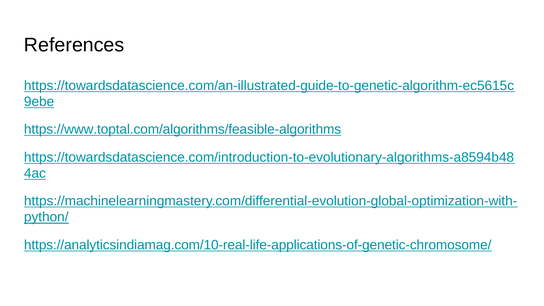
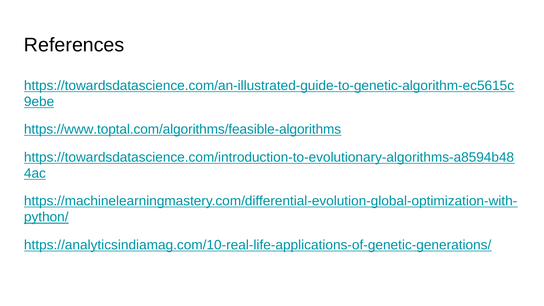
https://analyticsindiamag.com/10-real-life-applications-of-genetic-chromosome/: https://analyticsindiamag.com/10-real-life-applications-of-genetic-chromosome/ -> https://analyticsindiamag.com/10-real-life-applications-of-genetic-generations/ (258, 245)
